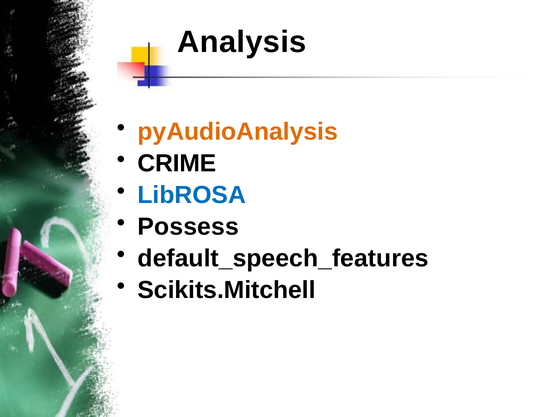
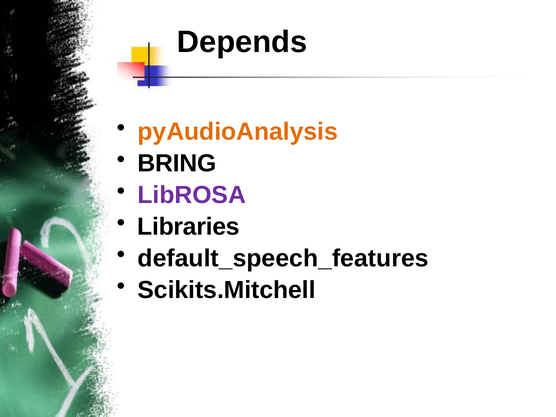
Analysis: Analysis -> Depends (242, 42)
CRIME: CRIME -> BRING (177, 163)
LibROSA colour: blue -> purple (192, 195)
Possess: Possess -> Libraries (188, 227)
